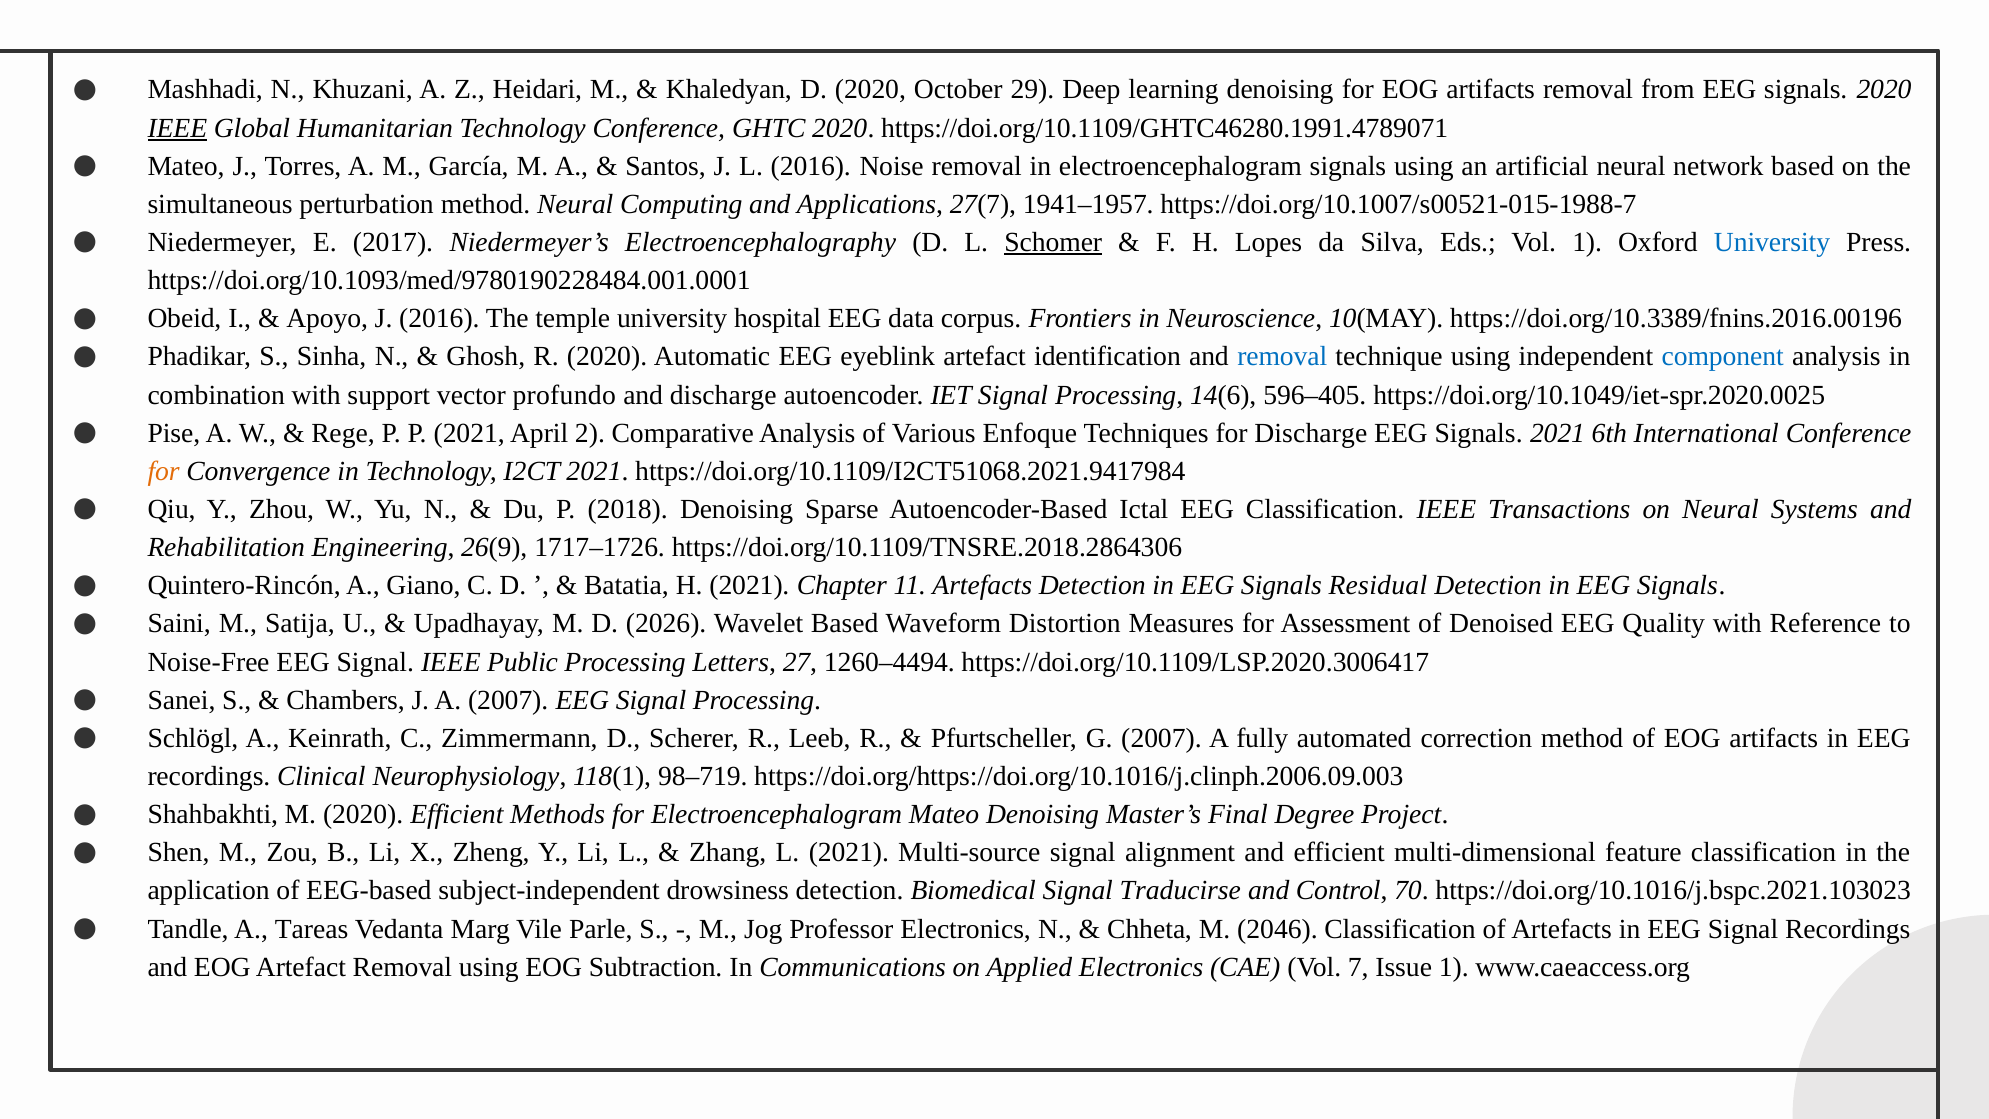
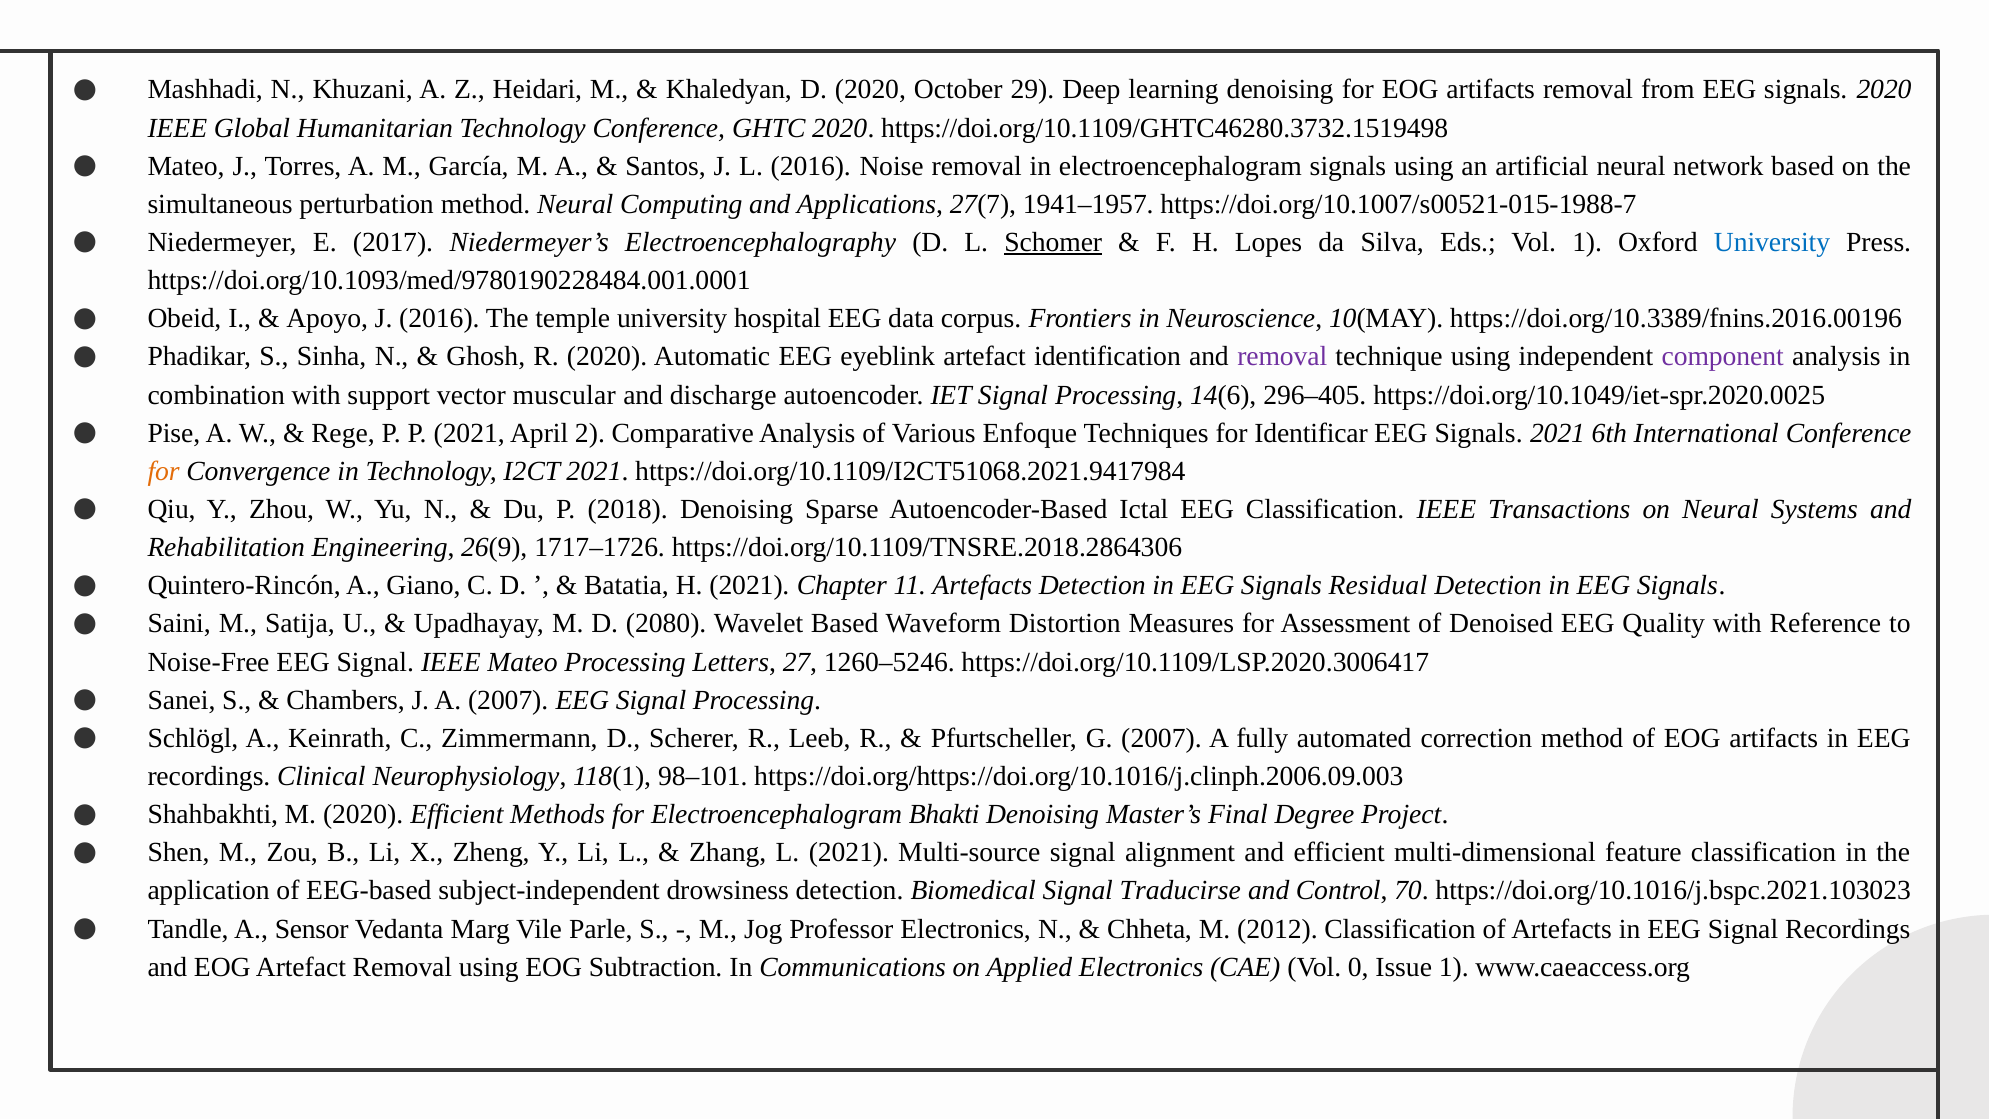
IEEE underline: present -> none (177, 128)
https://doi.org/10.1109/GHTC46280.1991.4789071: https://doi.org/10.1109/GHTC46280.1991.4789071 -> https://doi.org/10.1109/GHTC46280.3732.1519498 (1165, 128)
removal colour: blue -> purple (1282, 357)
component colour: blue -> purple (1723, 357)
profundo: profundo -> muscular (564, 395)
596–405: 596–405 -> 296–405 (1315, 395)
for Discharge: Discharge -> Identificar (1311, 433)
2026: 2026 -> 2080 (666, 624)
IEEE Public: Public -> Mateo (522, 662)
1260–4494: 1260–4494 -> 1260–5246 (889, 662)
98–719: 98–719 -> 98–101 (703, 776)
Electroencephalogram Mateo: Mateo -> Bhakti (944, 814)
Tareas: Tareas -> Sensor (312, 929)
2046: 2046 -> 2012 (1277, 929)
7: 7 -> 0 (1358, 967)
